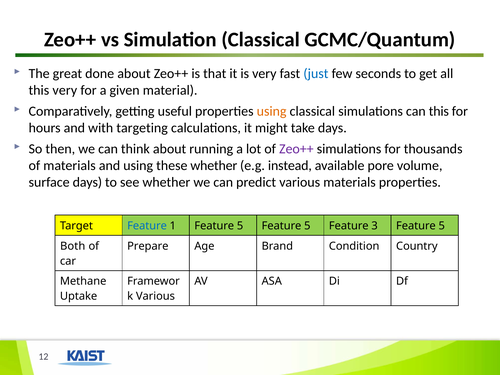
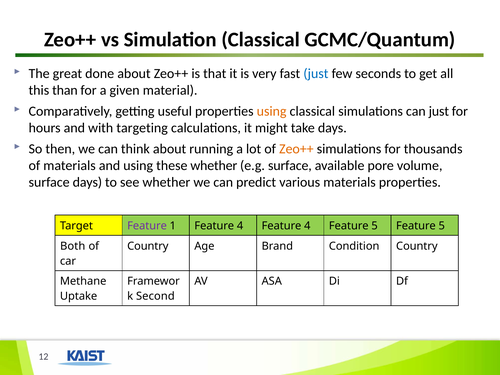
this very: very -> than (65, 90)
can this: this -> just (439, 111)
Zeo++ colour: purple -> orange (296, 149)
e.g instead: instead -> surface (290, 165)
Feature colour: blue -> purple (147, 226)
1 Feature 5: 5 -> 4 (240, 226)
5: 5 -> 4 (307, 226)
3: 3 -> 5 (375, 226)
Prepare: Prepare -> Country (148, 246)
Various: Various -> Second (155, 296)
